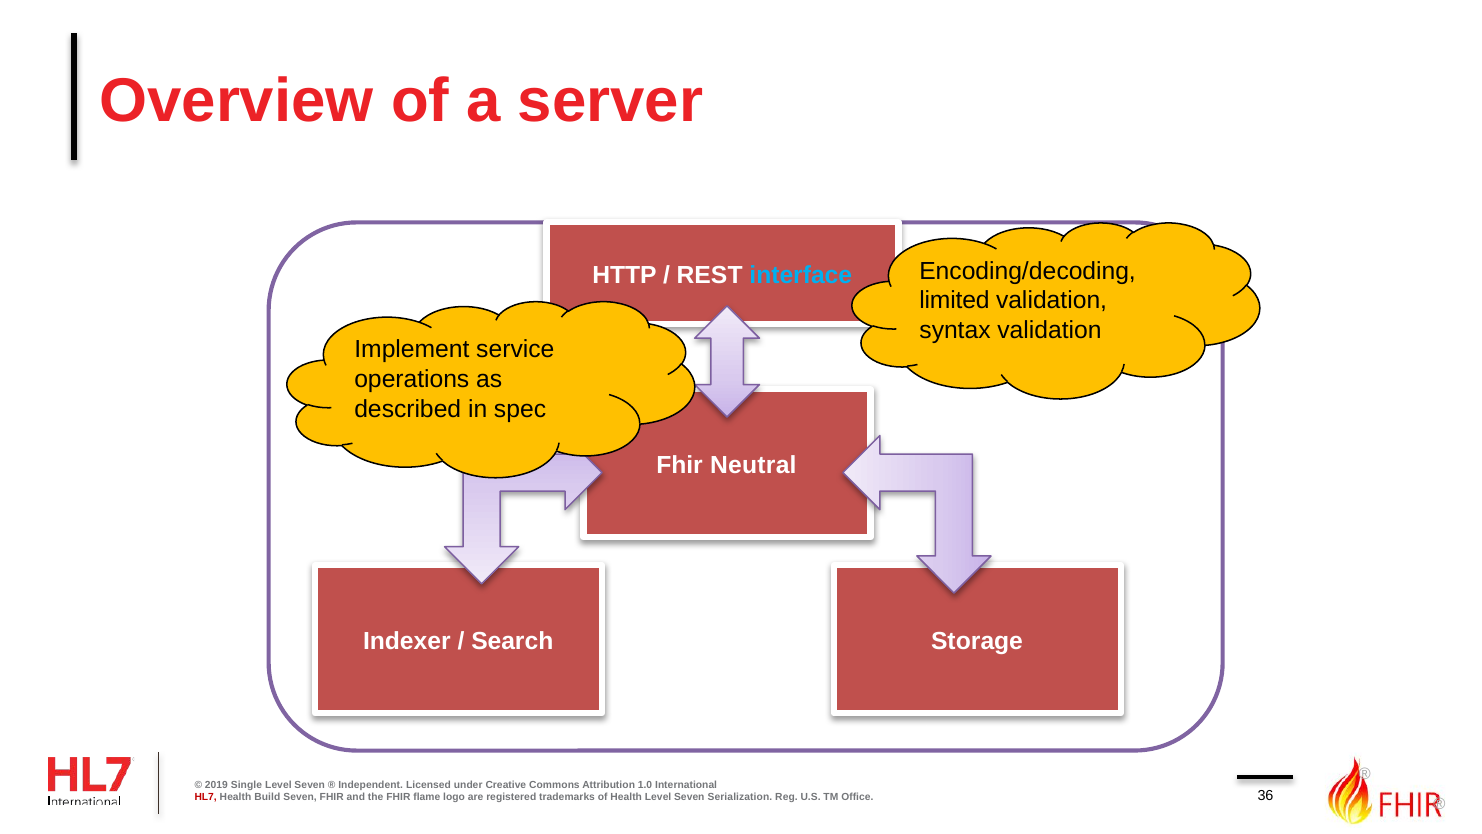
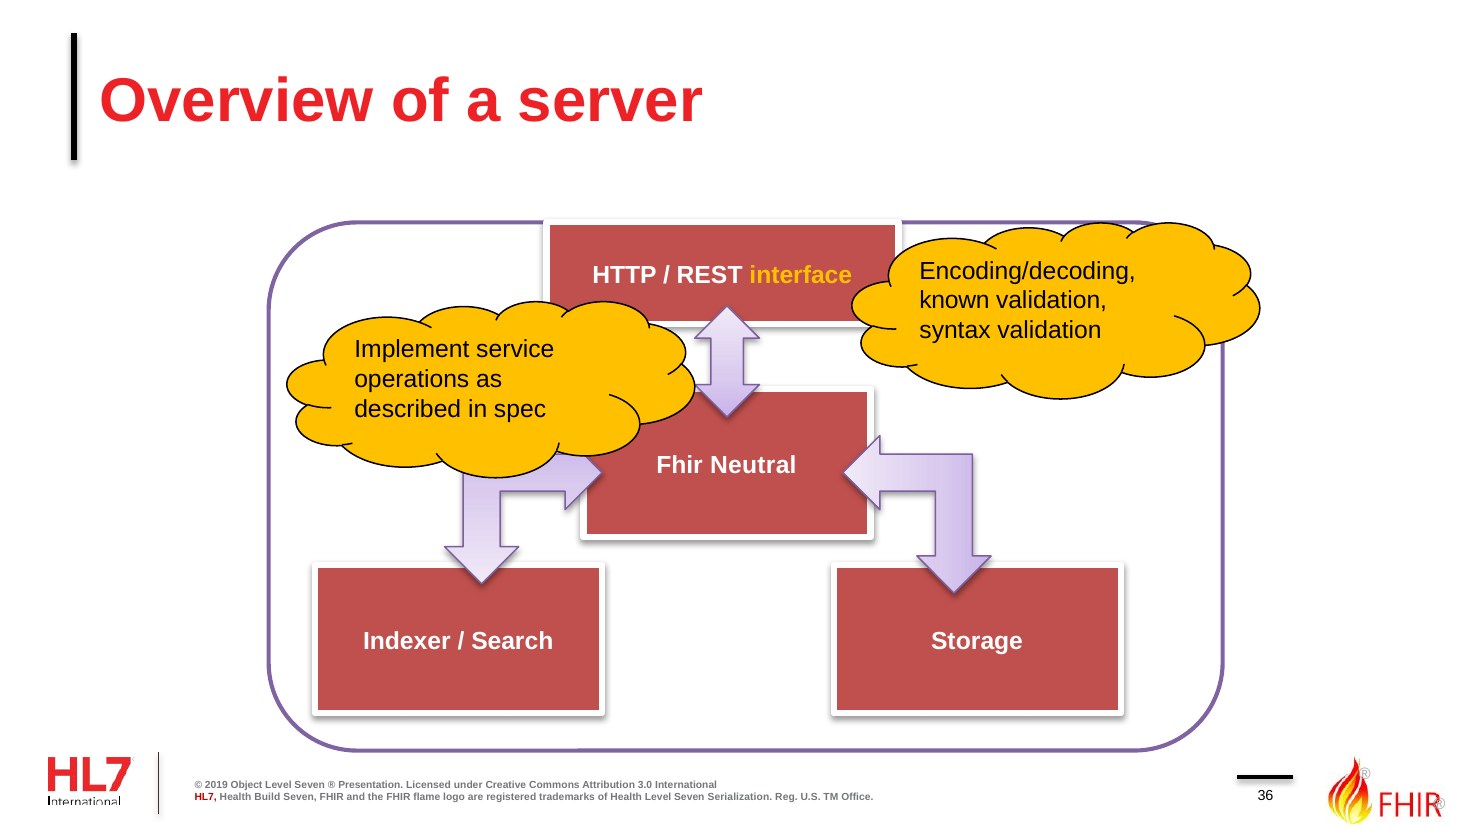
interface colour: light blue -> yellow (801, 275)
limited: limited -> known (954, 301)
Single: Single -> Object (247, 785)
Independent: Independent -> Presentation (371, 785)
1.0: 1.0 -> 3.0 (645, 785)
